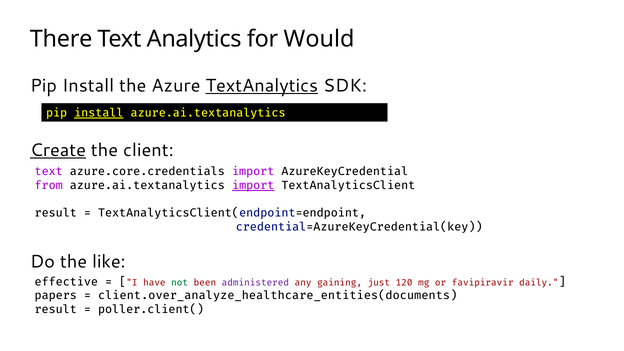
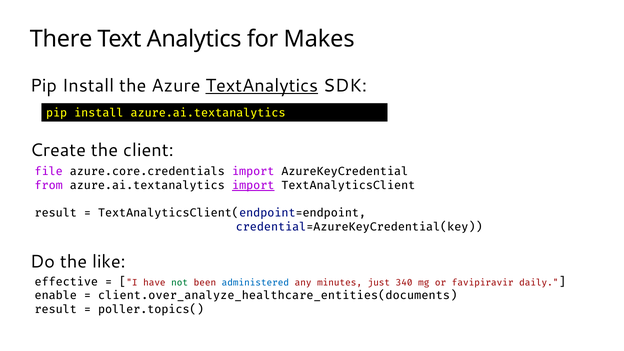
Would: Would -> Makes (319, 39)
install underline: present -> none (99, 113)
Create underline: present -> none (58, 150)
text: text -> file (49, 172)
administered colour: purple -> blue (255, 283)
gaining: gaining -> minutes (340, 283)
120: 120 -> 340 (404, 283)
papers: papers -> enable (56, 296)
poller.client(: poller.client( -> poller.topics( (151, 309)
